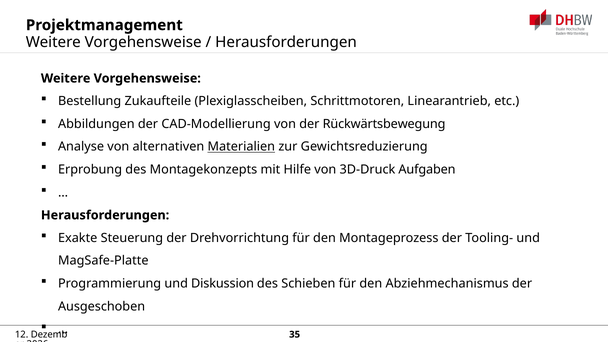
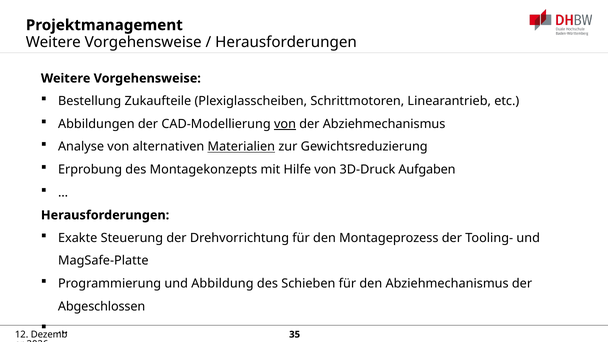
von underline: none -> present (285, 124)
der Rückwärtsbewegung: Rückwärtsbewegung -> Abziehmechanismus (384, 124)
Diskussion: Diskussion -> Abbildung (222, 284)
Ausgeschoben: Ausgeschoben -> Abgeschlossen (102, 306)
